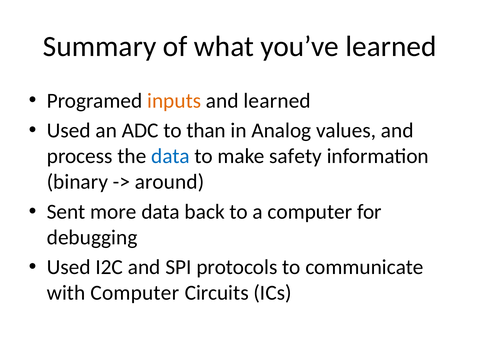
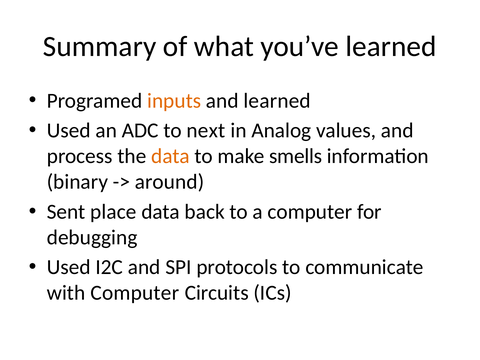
than: than -> next (206, 131)
data colour: blue -> orange (170, 156)
safety: safety -> smells (296, 156)
more: more -> place (113, 212)
